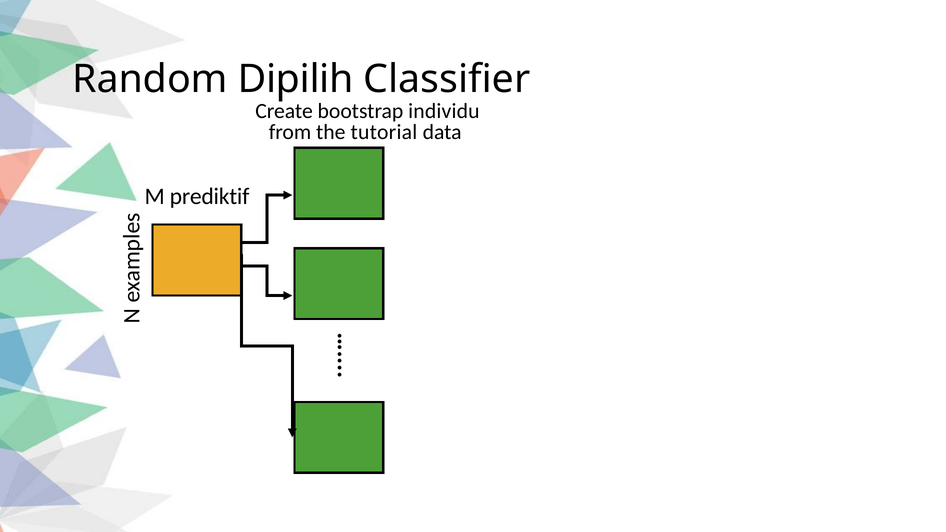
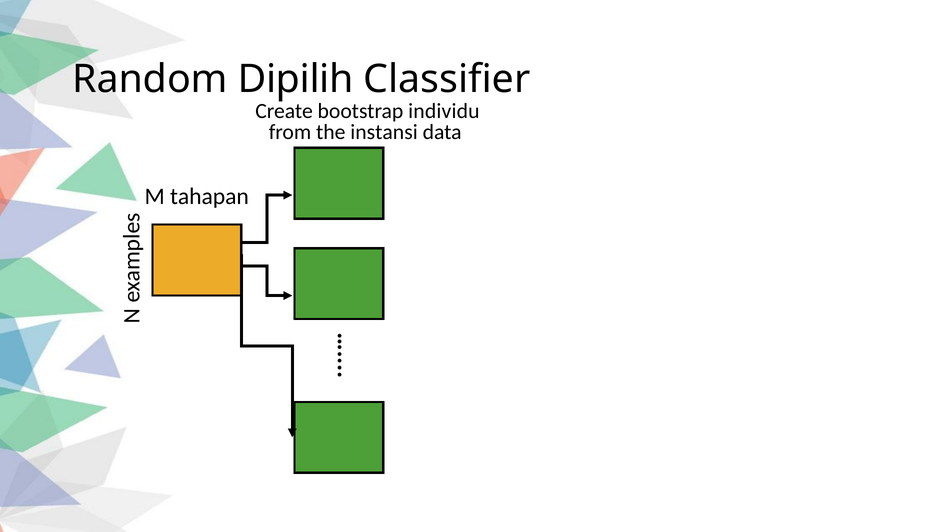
tutorial: tutorial -> instansi (384, 132)
prediktif: prediktif -> tahapan (209, 197)
